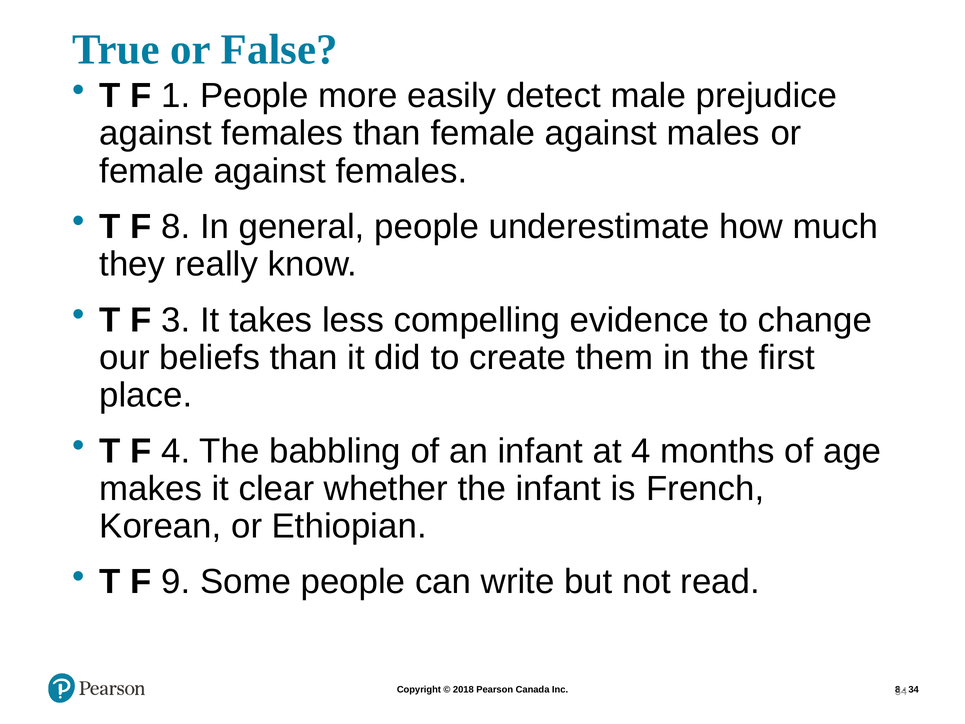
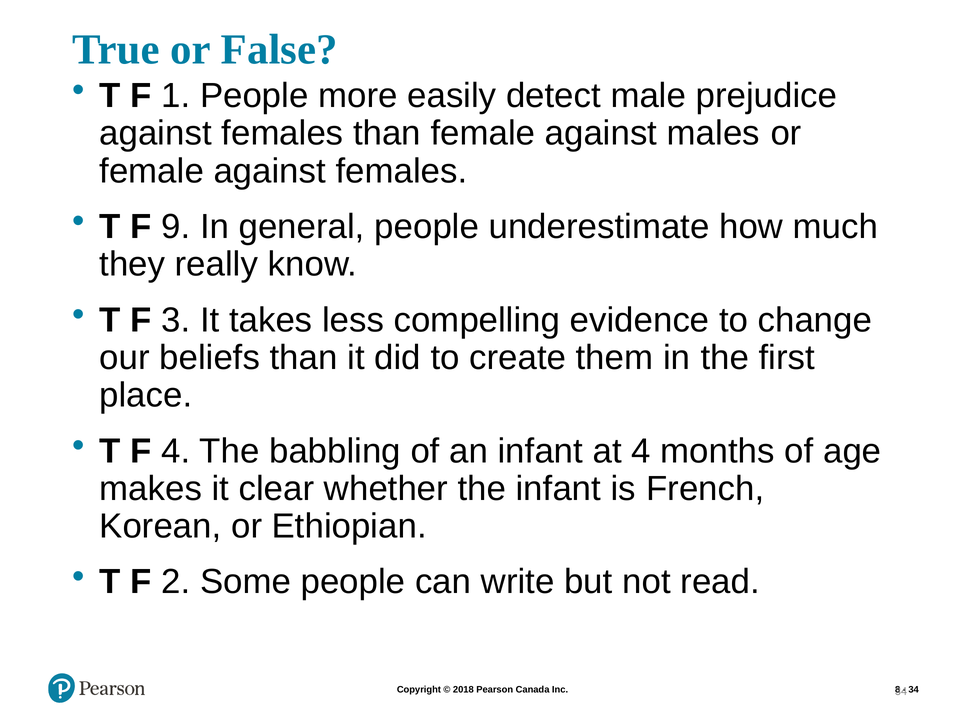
F 8: 8 -> 9 (176, 227)
9: 9 -> 2 (176, 582)
